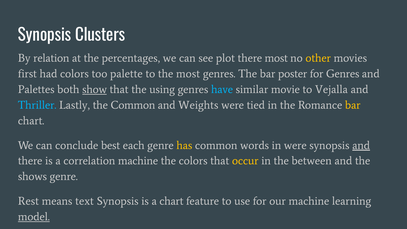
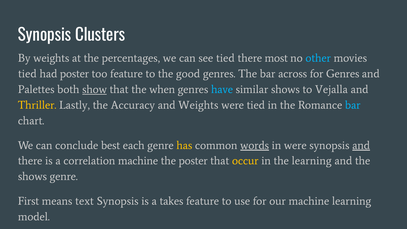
By relation: relation -> weights (51, 58)
see plot: plot -> tied (225, 58)
other colour: yellow -> light blue (318, 58)
first: first -> tied (27, 74)
had colors: colors -> poster (75, 74)
too palette: palette -> feature (126, 74)
the most: most -> good (188, 74)
poster: poster -> across (293, 74)
using: using -> when (162, 89)
similar movie: movie -> shows (285, 89)
Thriller colour: light blue -> yellow (37, 105)
the Common: Common -> Accuracy (133, 105)
bar colour: yellow -> light blue (353, 105)
words underline: none -> present (255, 145)
the colors: colors -> poster (193, 161)
the between: between -> learning (312, 161)
Rest: Rest -> First (29, 201)
a chart: chart -> takes (171, 201)
model underline: present -> none (34, 217)
